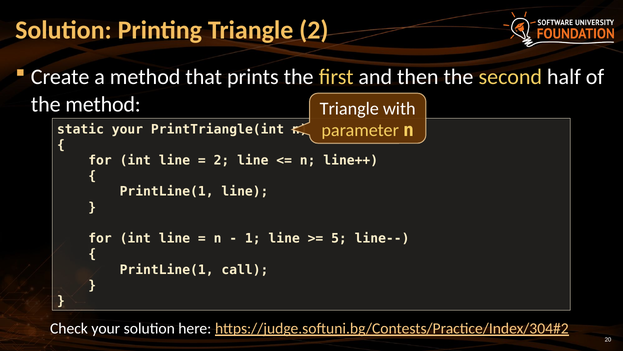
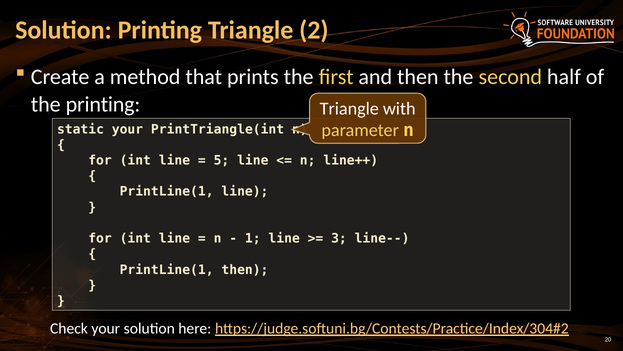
the method: method -> printing (103, 105)
2: 2 -> 5 (221, 160)
5: 5 -> 3 (339, 238)
PrintLine(1 call: call -> then (245, 269)
